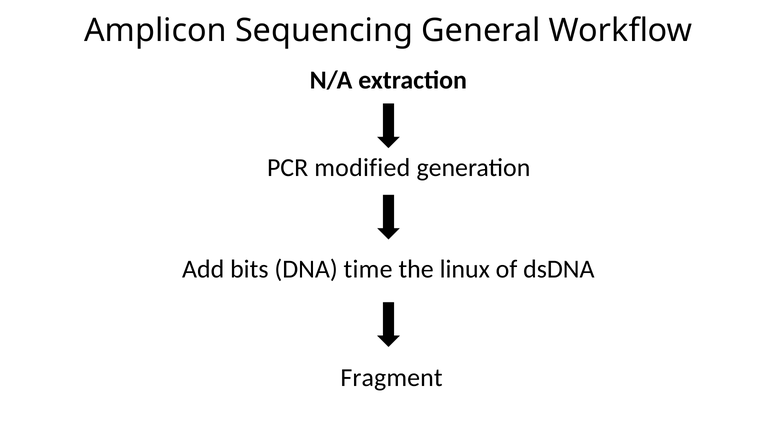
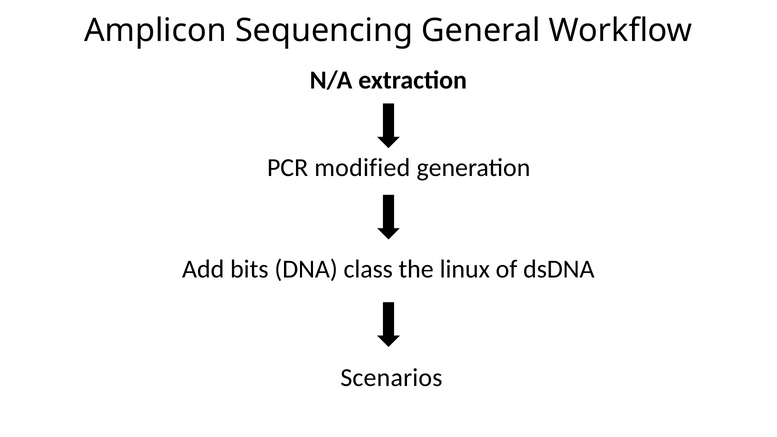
time: time -> class (368, 269)
Fragment: Fragment -> Scenarios (391, 378)
